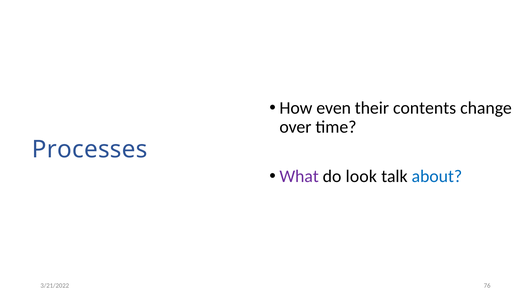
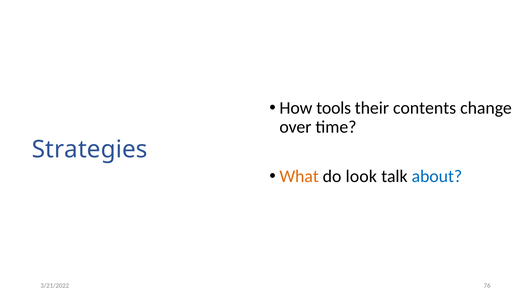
even: even -> tools (334, 108)
Processes: Processes -> Strategies (90, 149)
What colour: purple -> orange (299, 176)
